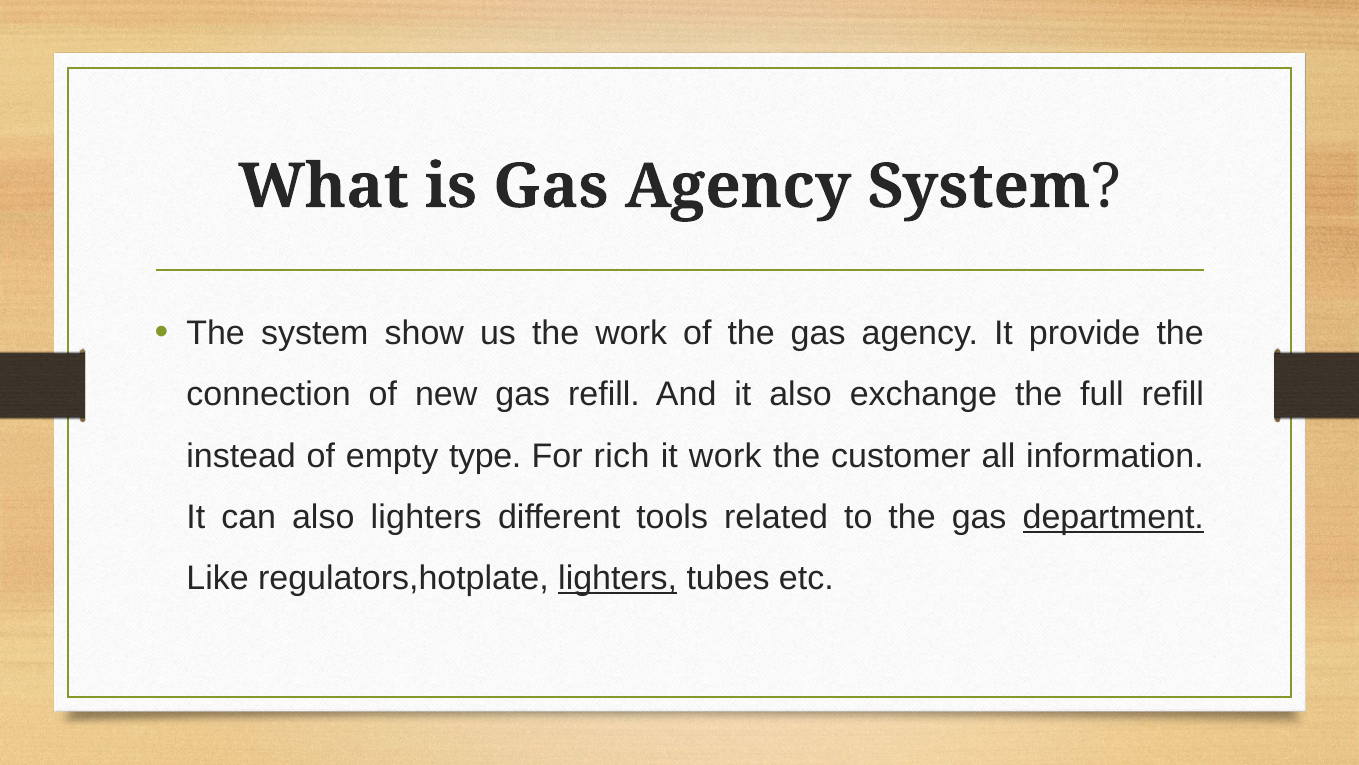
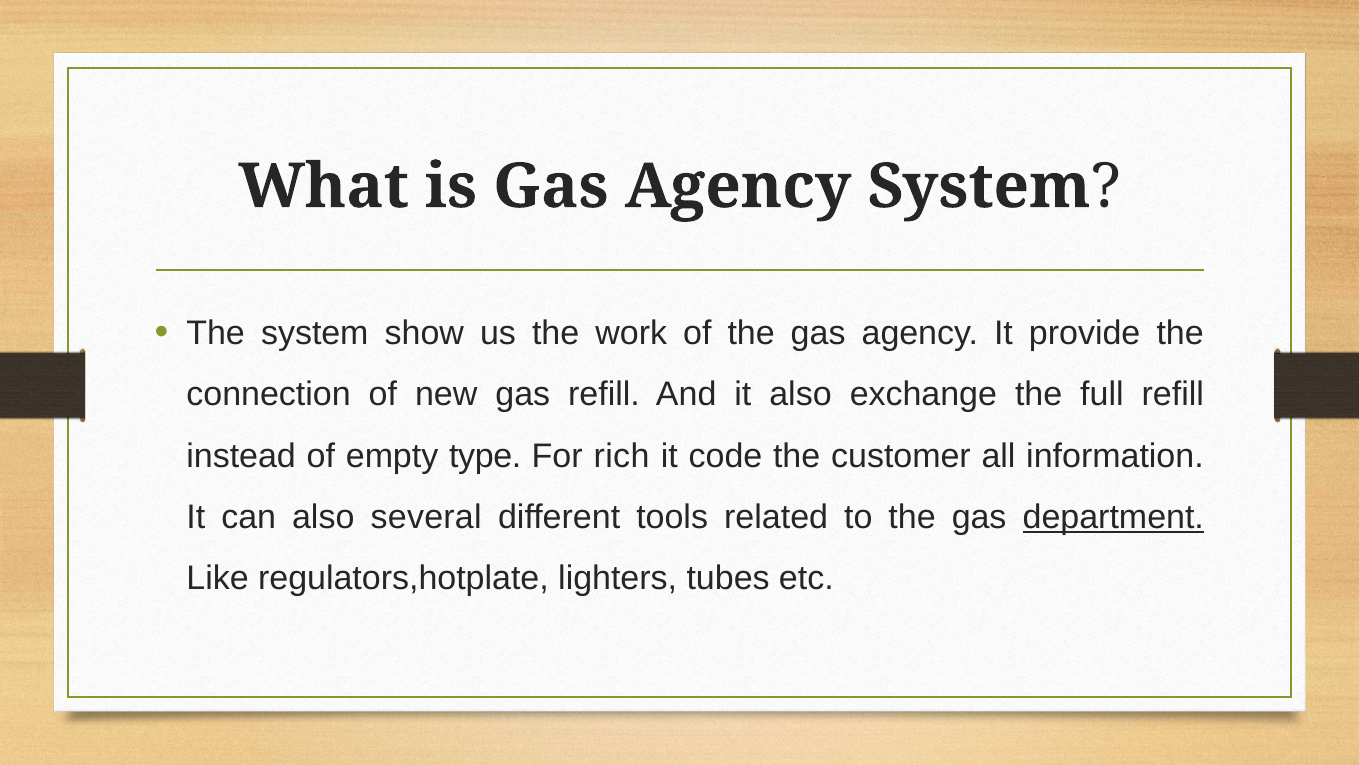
it work: work -> code (725, 456)
also lighters: lighters -> several (426, 517)
lighters underline: present -> none (618, 578)
